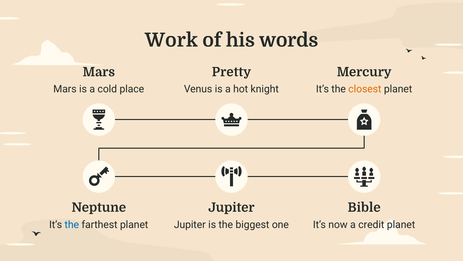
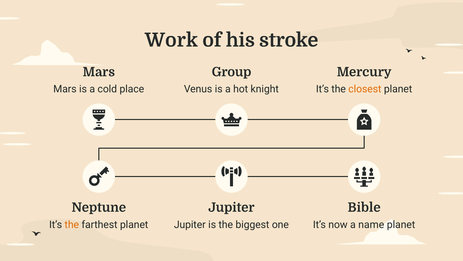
words: words -> stroke (289, 40)
Pretty: Pretty -> Group (232, 72)
the colour: blue -> orange (72, 224)
credit: credit -> name (371, 224)
